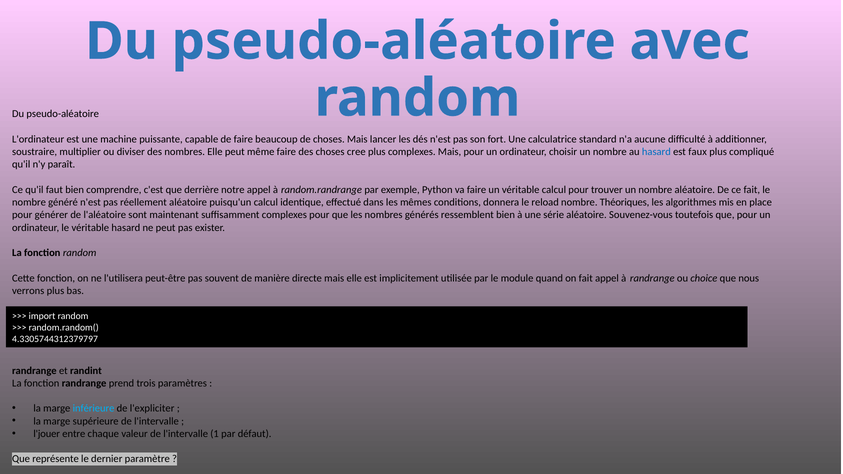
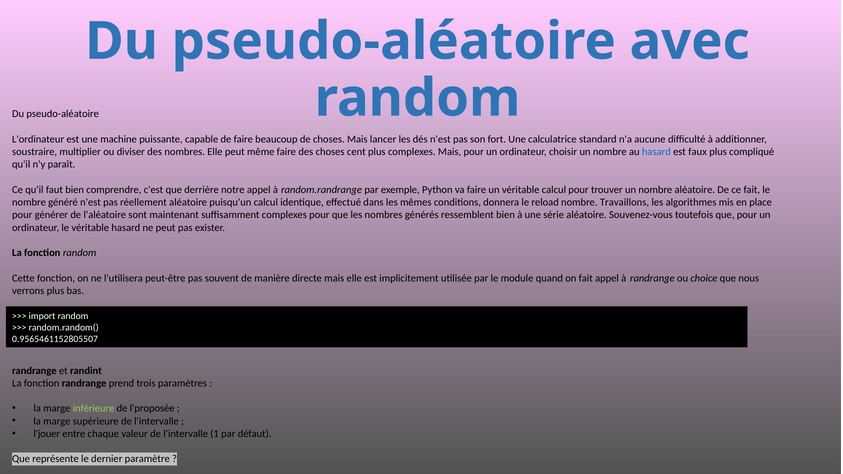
cree: cree -> cent (356, 152)
Théoriques: Théoriques -> Travaillons (625, 202)
4.3305744312379797: 4.3305744312379797 -> 0.9565461152805507 (55, 339)
inférieure colour: light blue -> light green (94, 409)
l'expliciter: l'expliciter -> l'proposée (152, 409)
